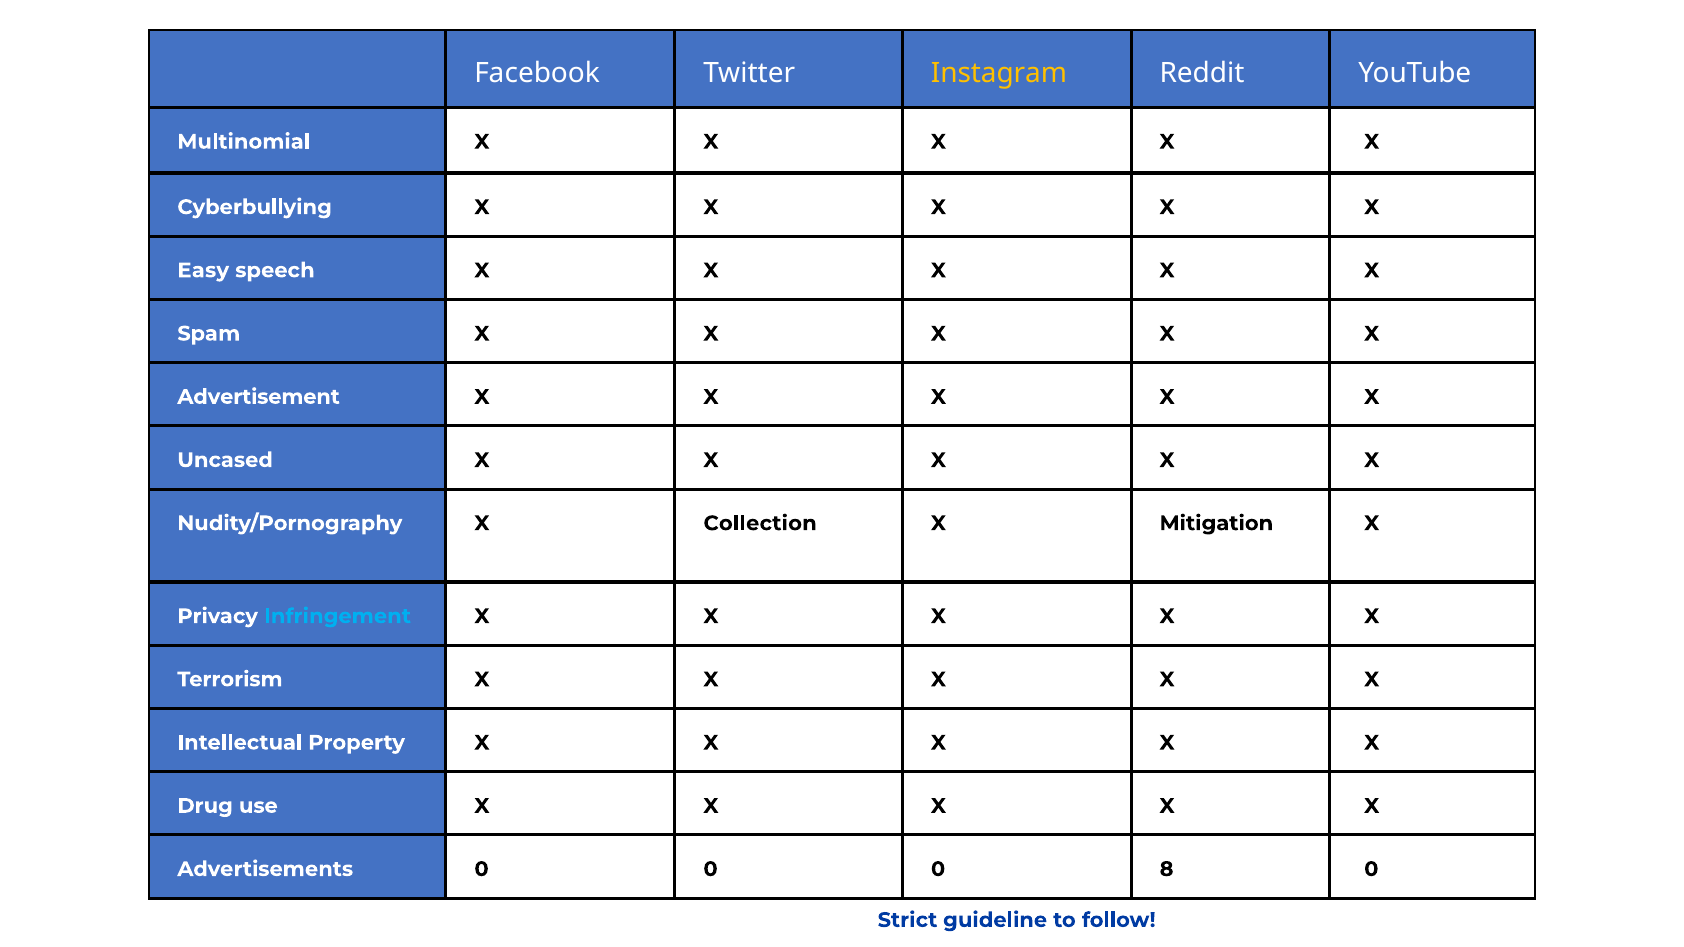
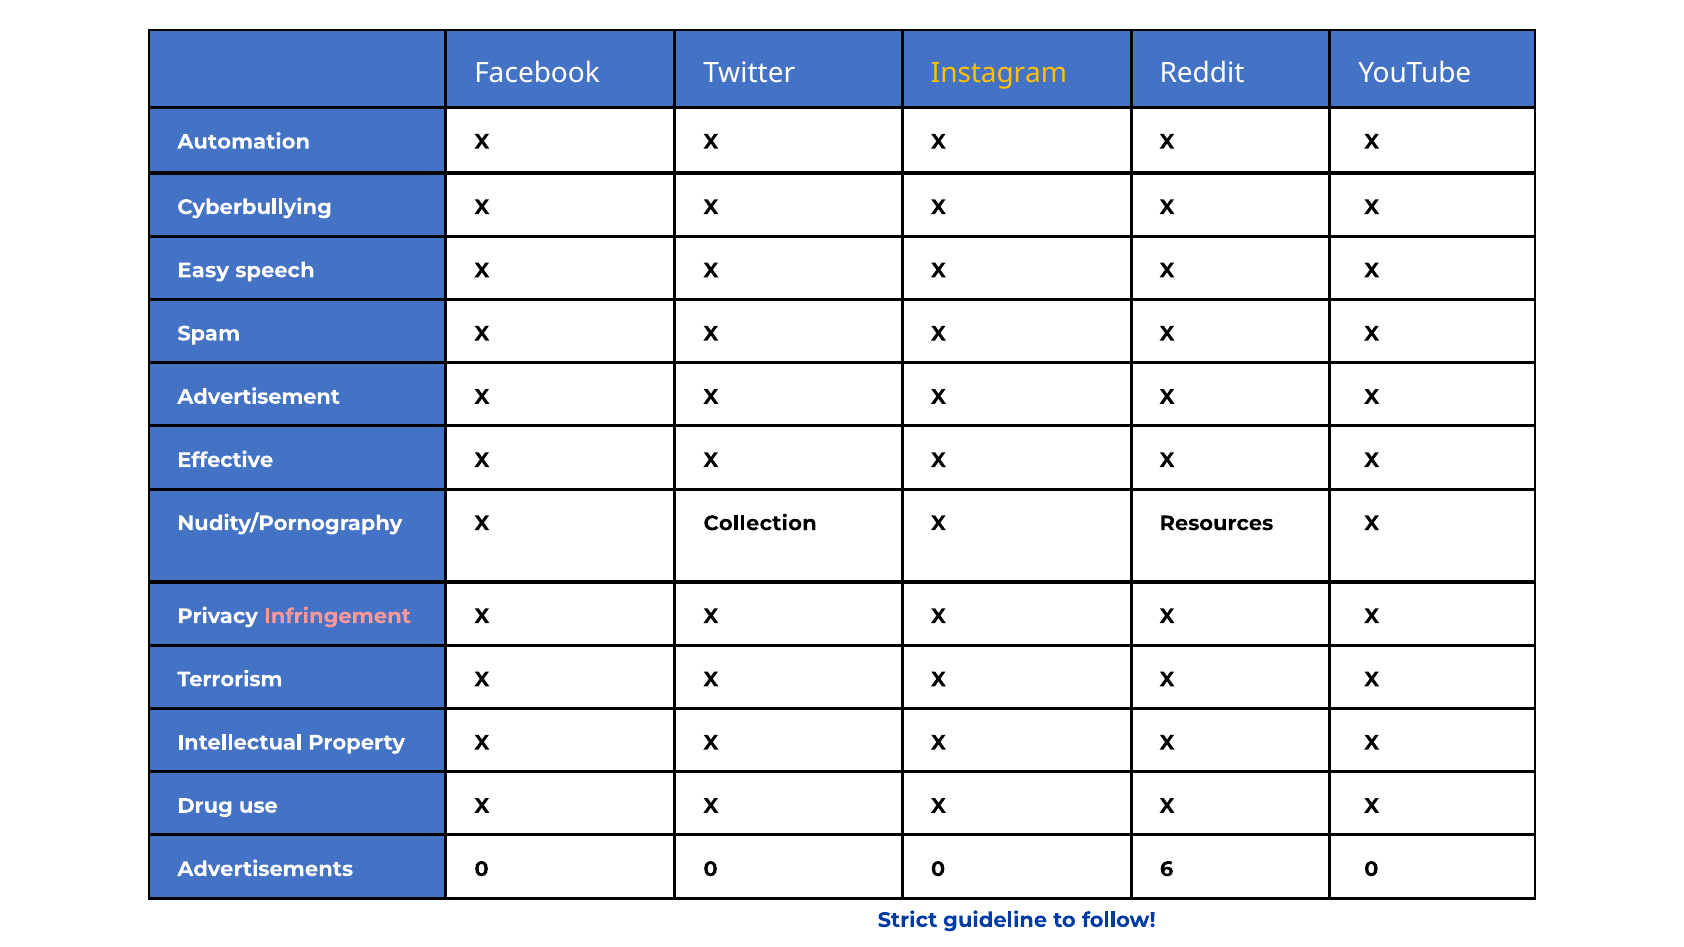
Multinomial: Multinomial -> Automation (244, 142)
Uncased: Uncased -> Effective (225, 460)
Mitigation: Mitigation -> Resources (1216, 523)
Infringement colour: light blue -> pink (337, 616)
8: 8 -> 6 (1167, 869)
